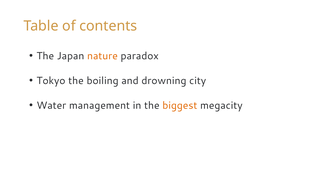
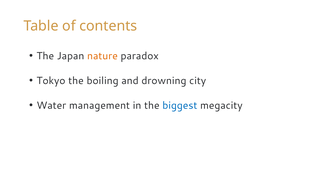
biggest colour: orange -> blue (180, 105)
